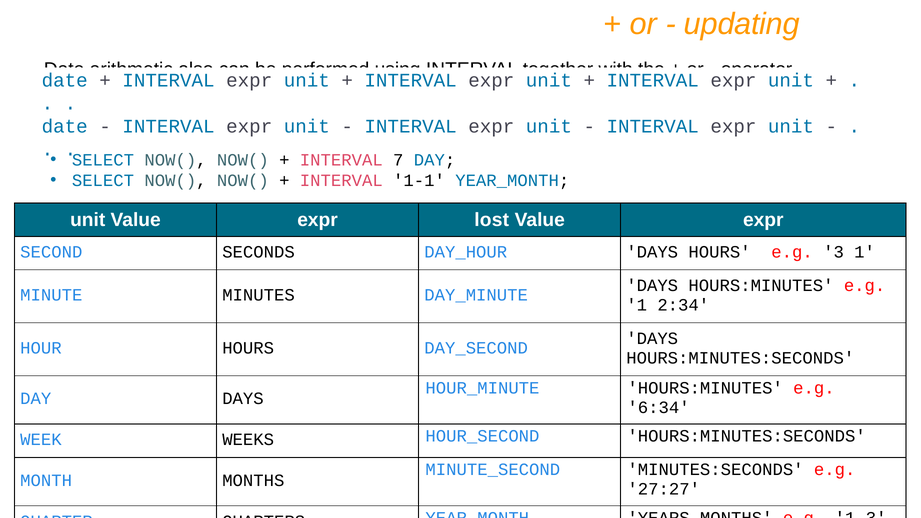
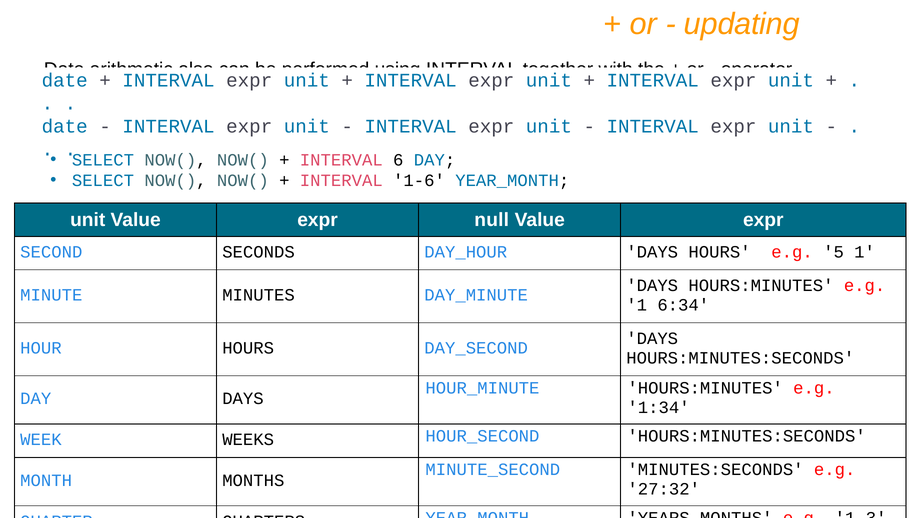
7: 7 -> 6 (398, 160)
1-1: 1-1 -> 1-6 (419, 181)
lost: lost -> null (492, 220)
3: 3 -> 5 (834, 252)
2:34: 2:34 -> 6:34 (683, 305)
6:34: 6:34 -> 1:34 (659, 407)
27:27: 27:27 -> 27:32 (664, 489)
